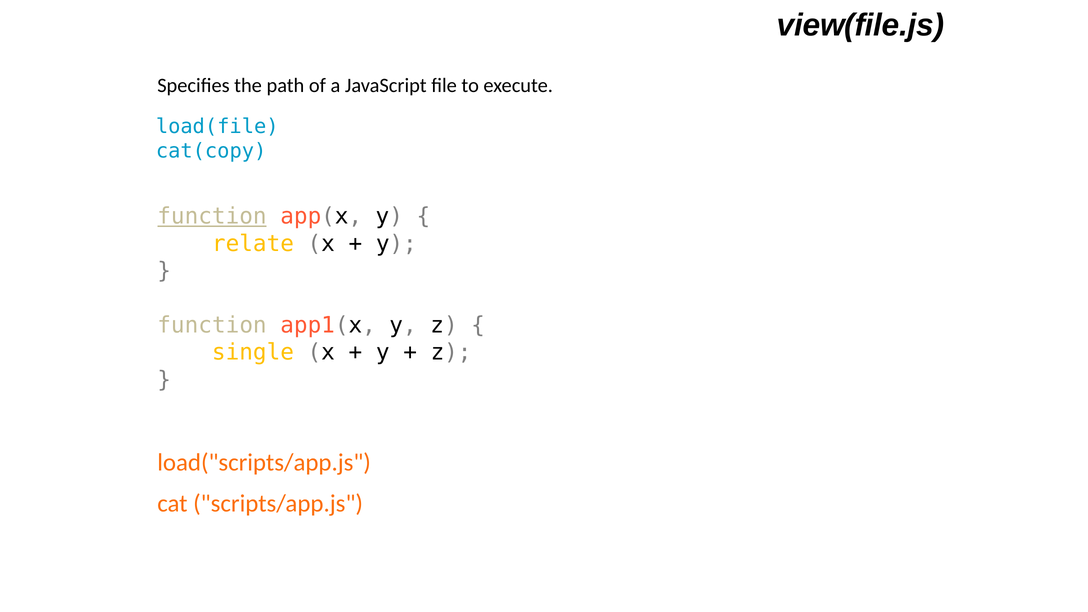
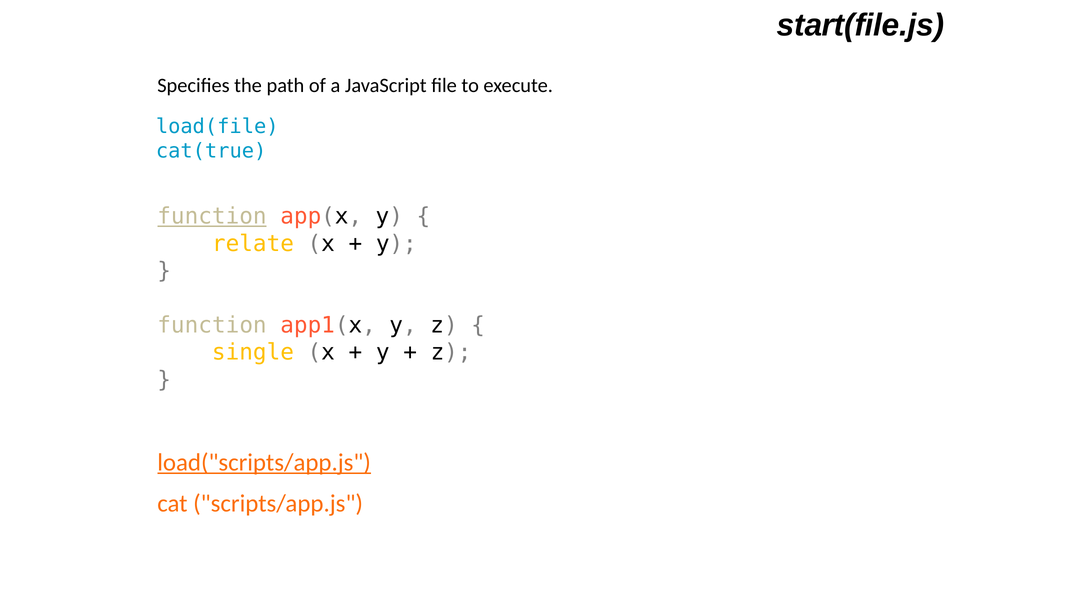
view(file.js: view(file.js -> start(file.js (860, 25)
cat(copy: cat(copy -> cat(true (211, 151)
load("scripts/app.js underline: none -> present (264, 463)
